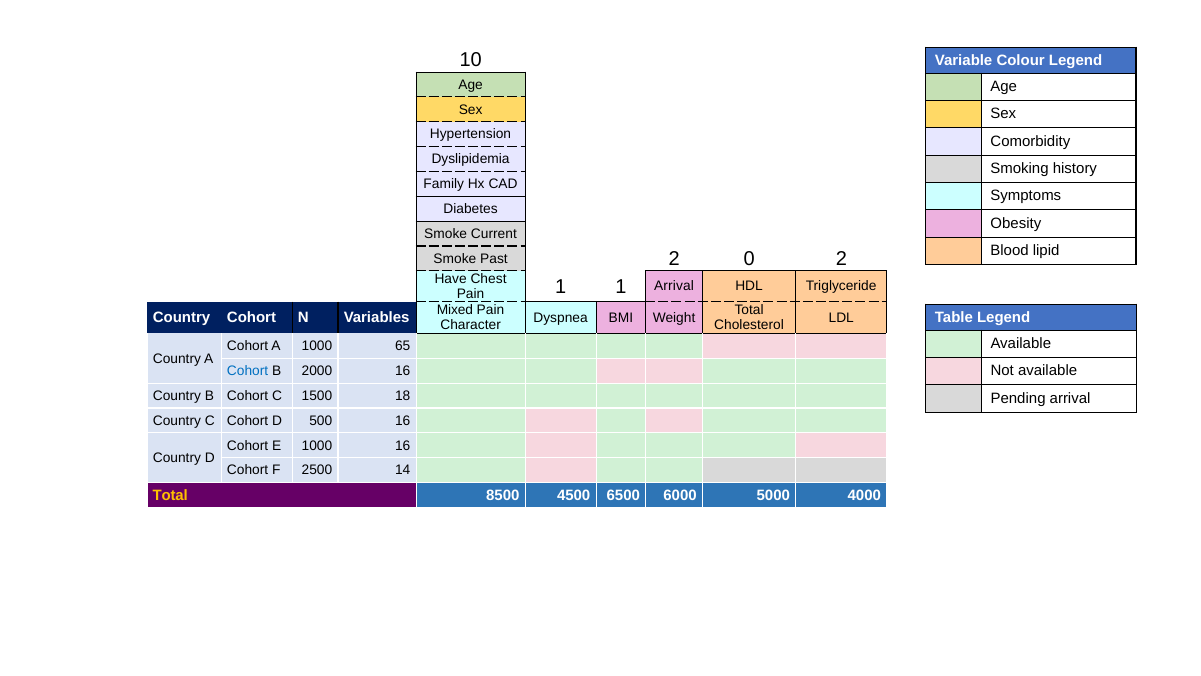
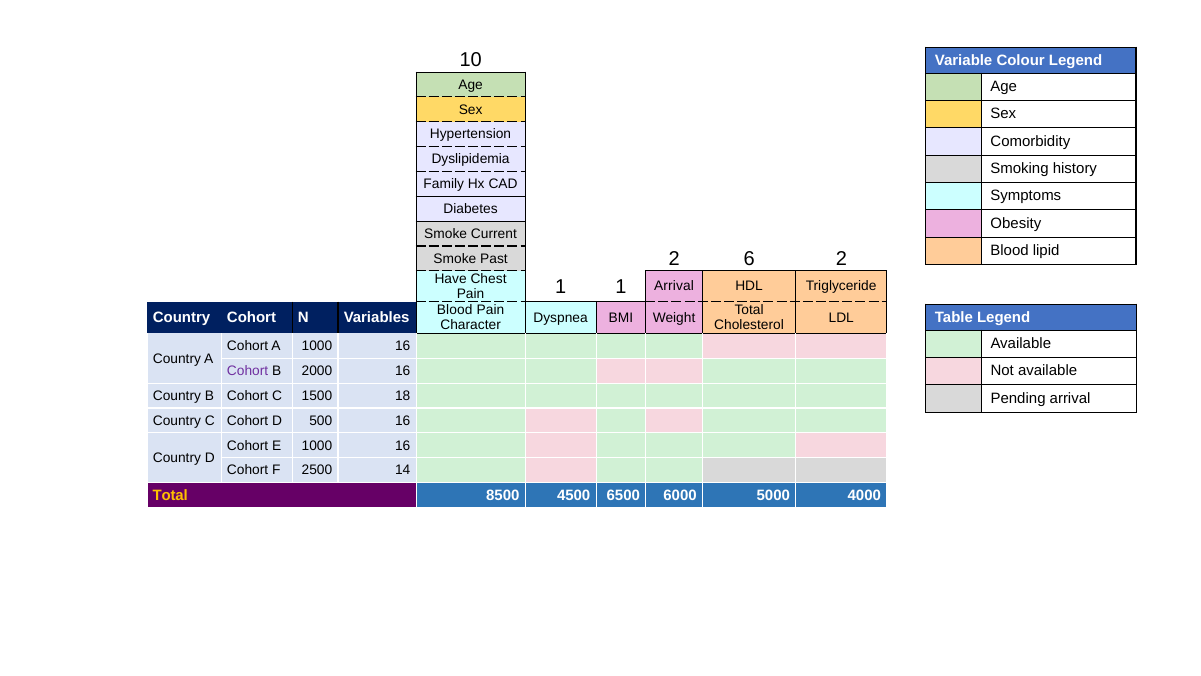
0: 0 -> 6 (749, 259)
Mixed: Mixed -> Blood (455, 310)
A 1000 65: 65 -> 16 (403, 346)
Cohort colour: blue -> purple (248, 371)
